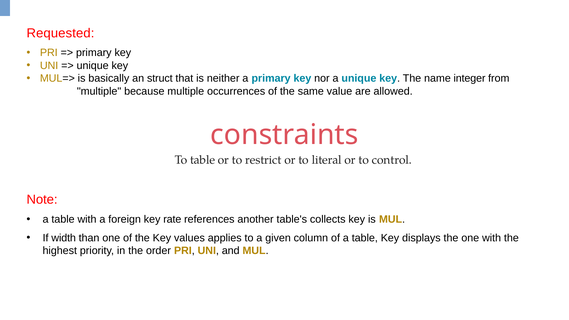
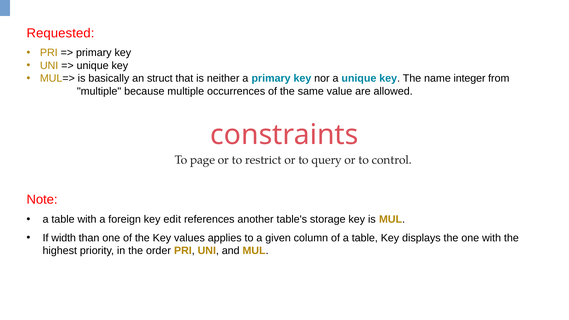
To table: table -> page (203, 160)
literal: literal -> query (327, 160)
rate: rate -> edit (172, 219)
collects: collects -> storage (328, 219)
